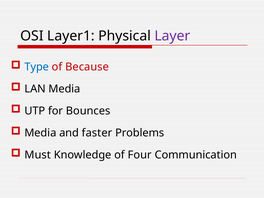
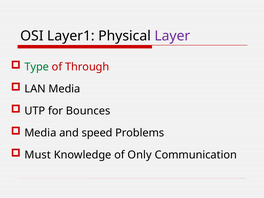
Type colour: blue -> green (37, 67)
Because: Because -> Through (87, 67)
faster: faster -> speed (97, 133)
Four: Four -> Only (140, 155)
